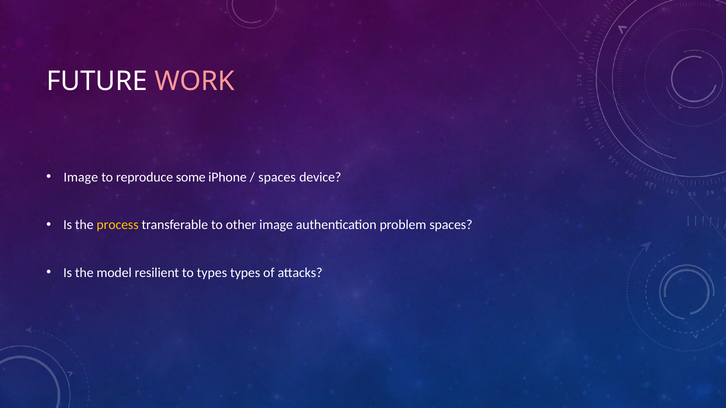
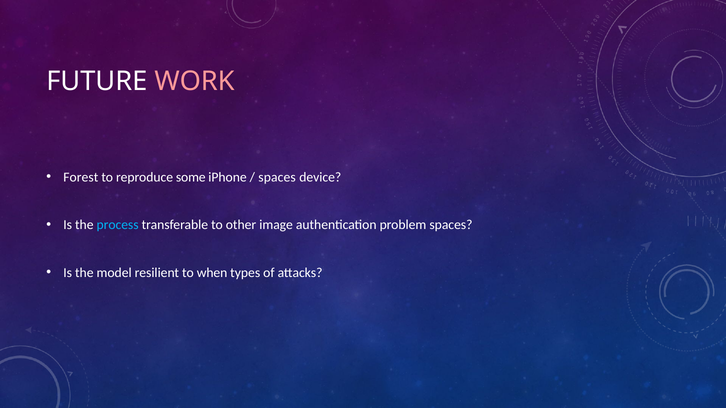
Image: Image -> Forest (81, 177)
process colour: yellow -> light blue (118, 225)
to types: types -> when (212, 273)
